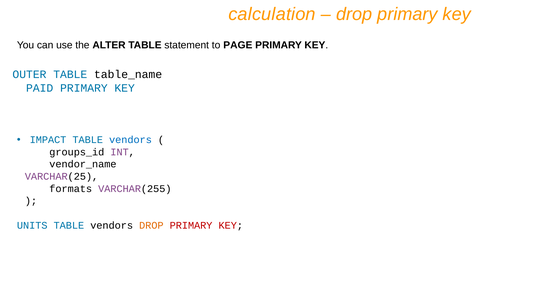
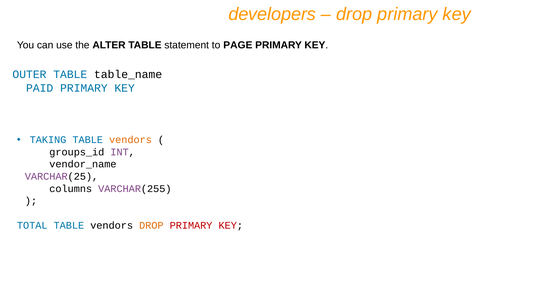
calculation: calculation -> developers (272, 14)
IMPACT: IMPACT -> TAKING (48, 140)
vendors colour: blue -> orange (130, 140)
formats: formats -> columns (71, 189)
UNITS: UNITS -> TOTAL (32, 226)
